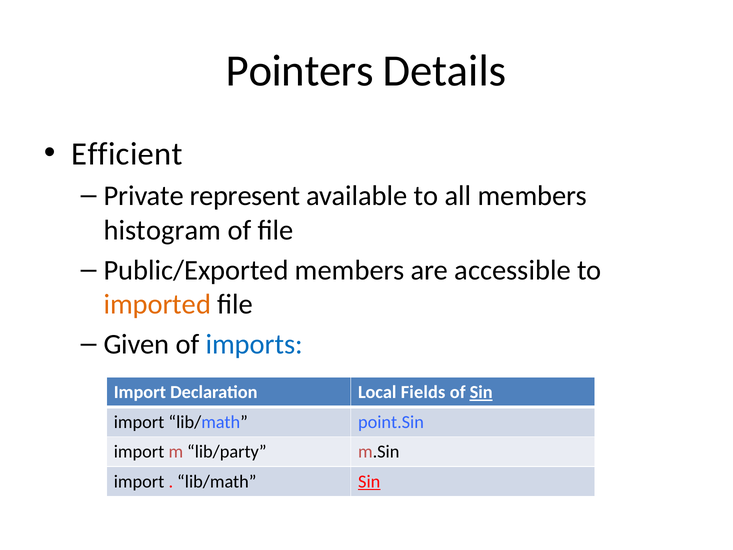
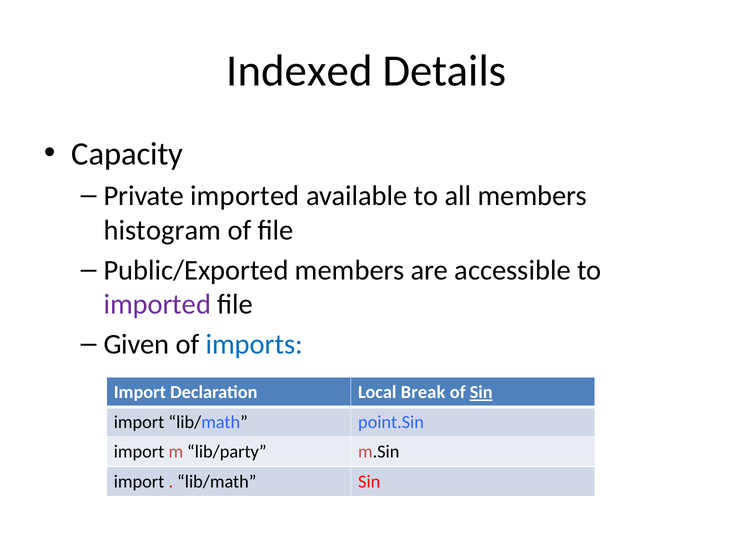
Pointers: Pointers -> Indexed (299, 71)
Efficient: Efficient -> Capacity (127, 154)
Private represent: represent -> imported (245, 196)
imported colour: orange -> purple (157, 304)
Fields: Fields -> Break (423, 392)
Sin underline: present -> none (369, 481)
